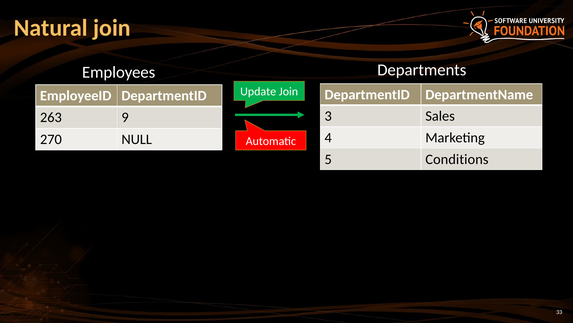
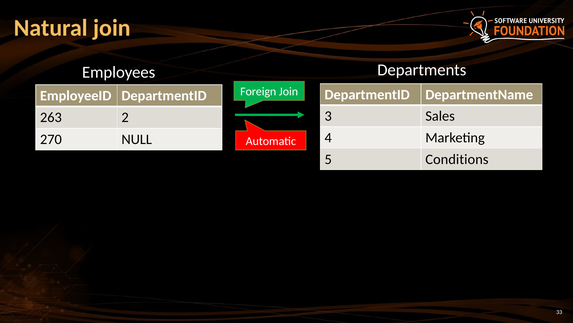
Update: Update -> Foreign (258, 92)
9: 9 -> 2 (125, 117)
